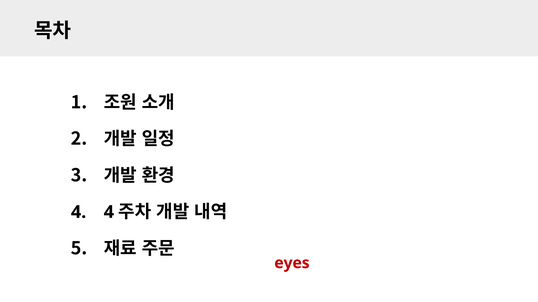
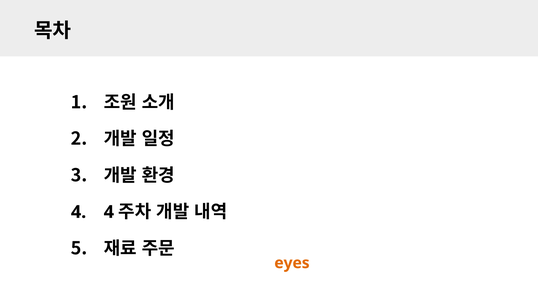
eyes colour: red -> orange (292, 263)
